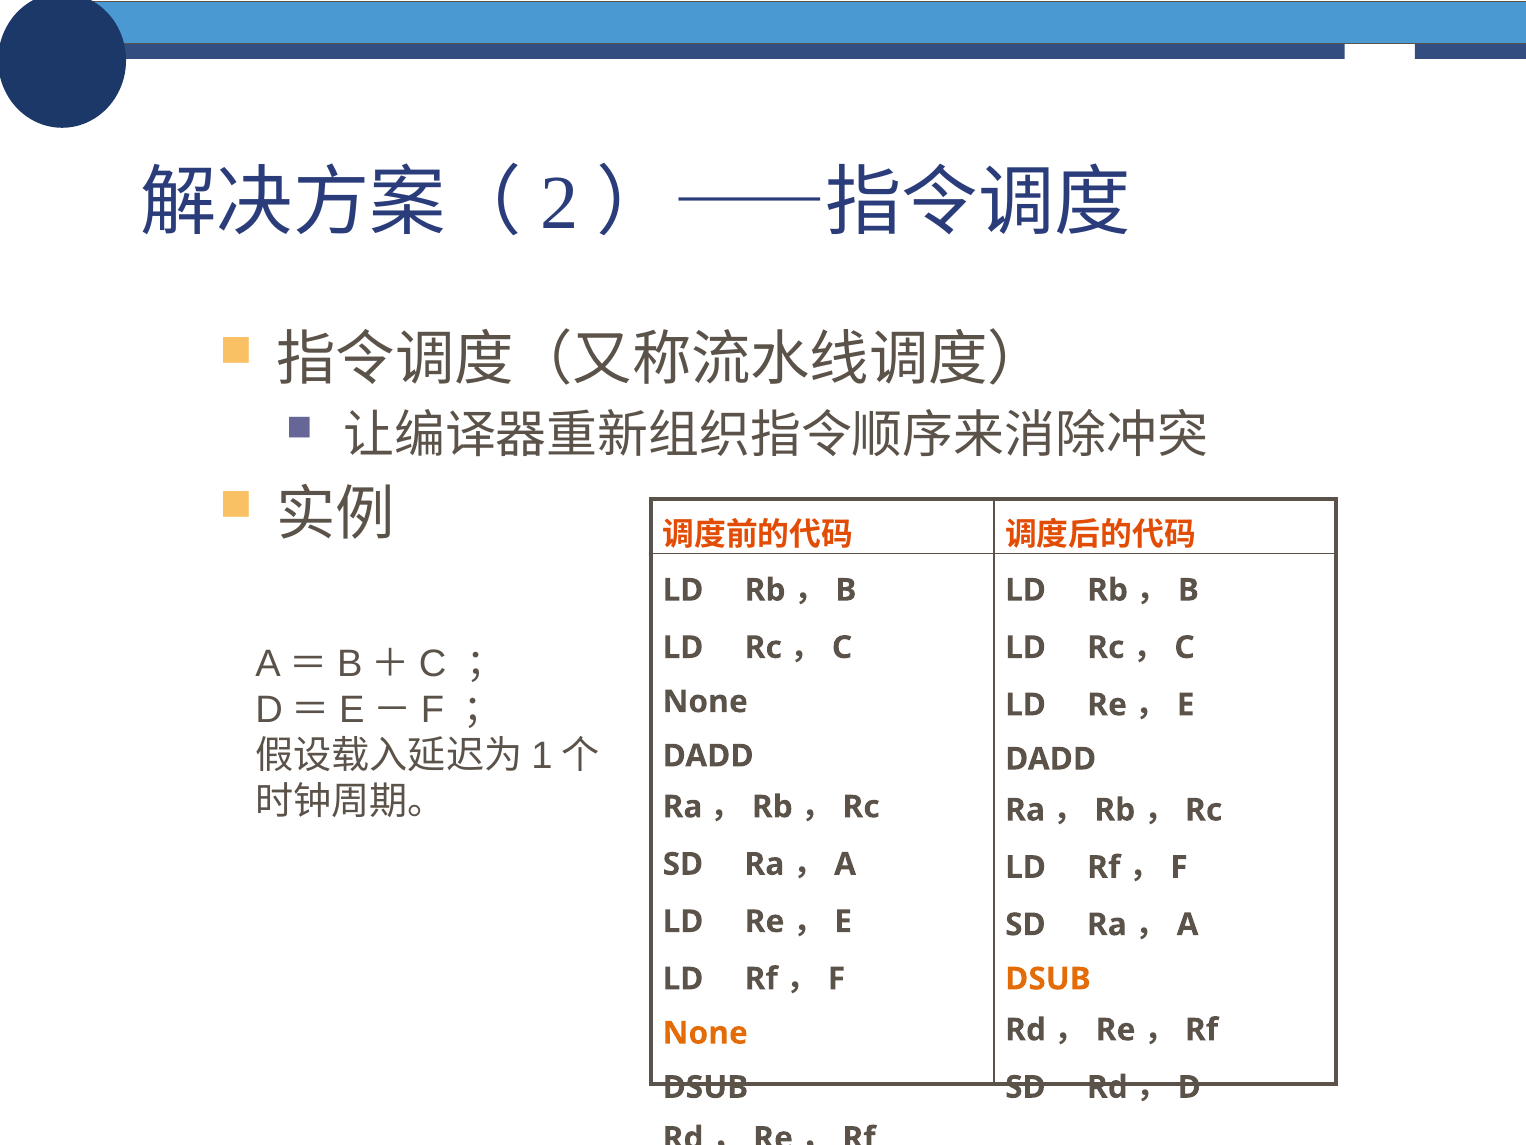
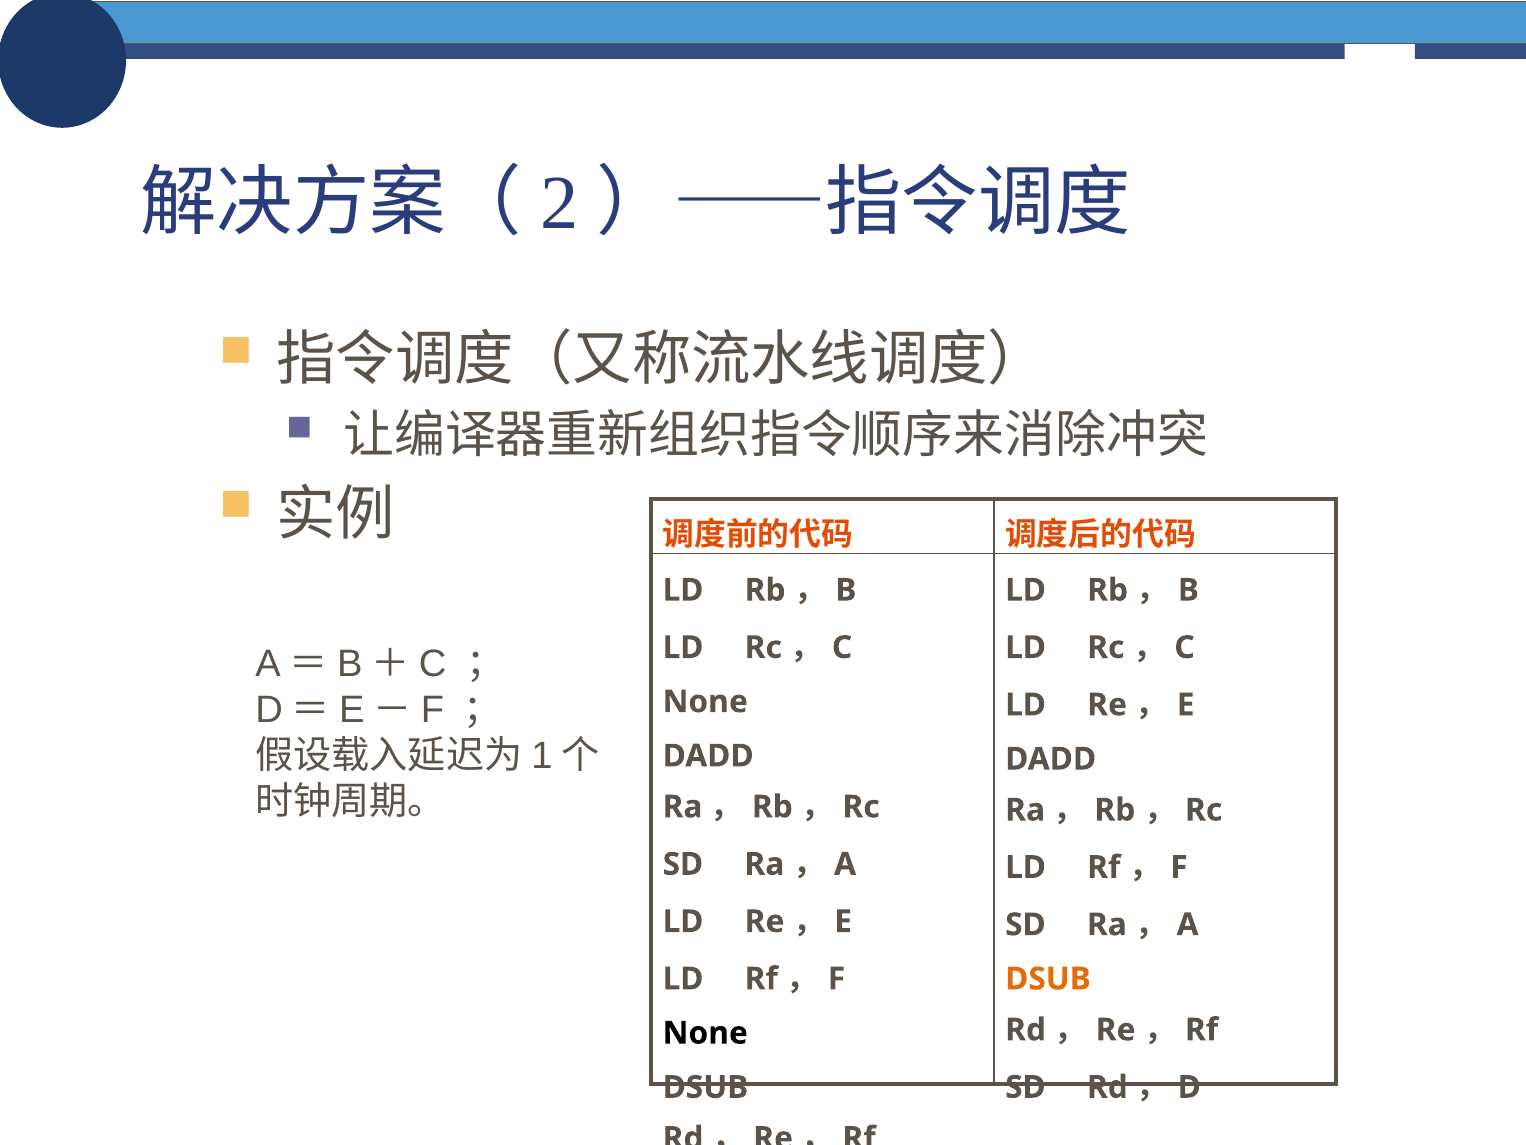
None colour: orange -> black (705, 1033)
